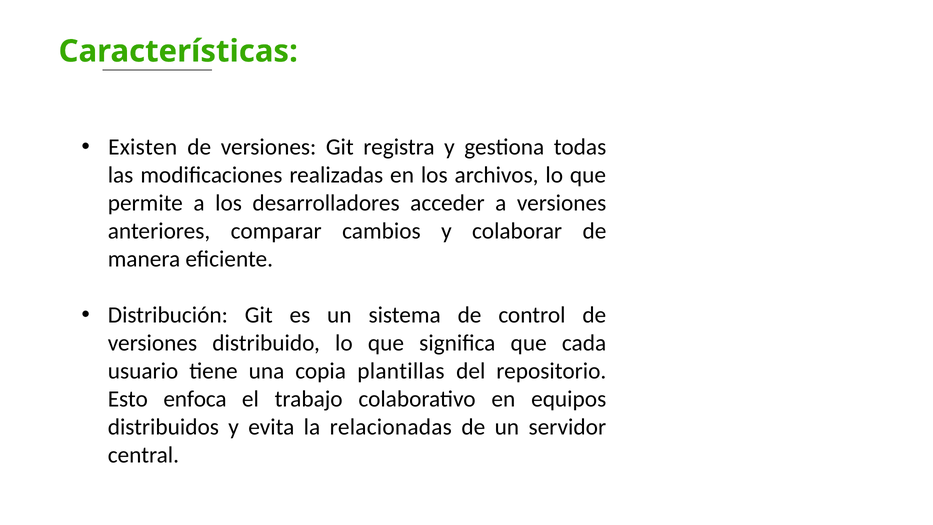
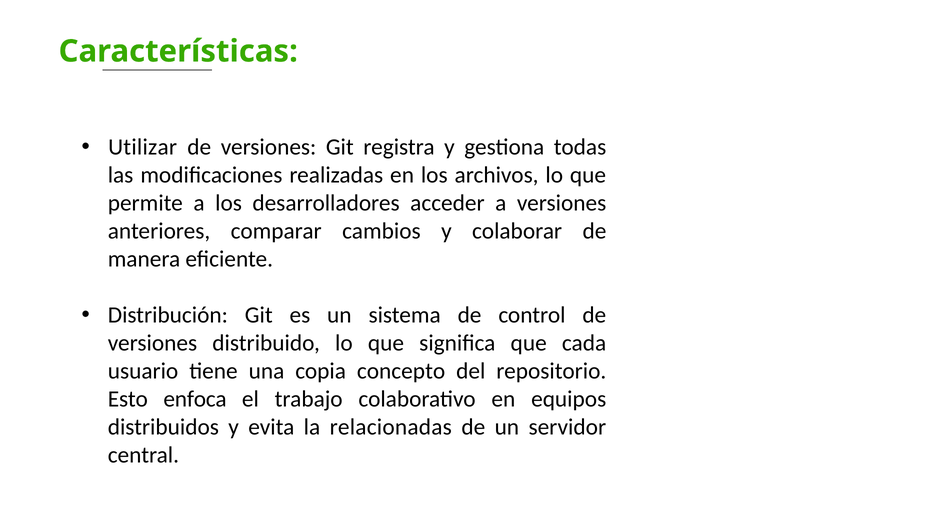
Existen: Existen -> Utilizar (143, 147)
plantillas: plantillas -> concepto (401, 371)
